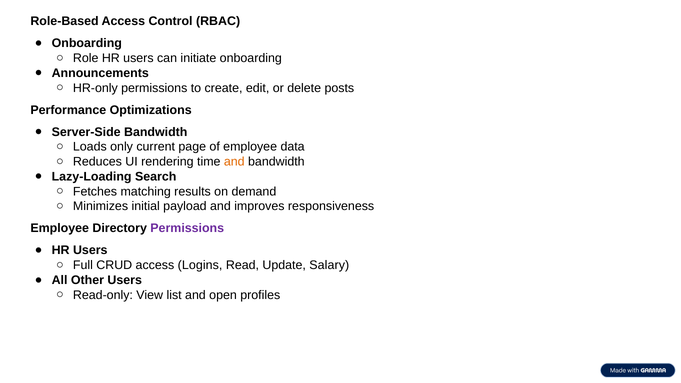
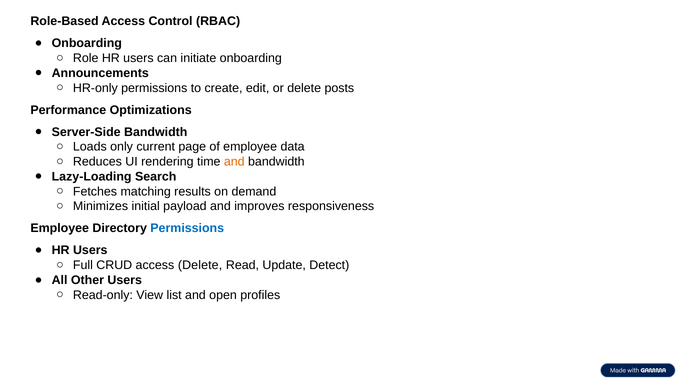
Permissions colour: purple -> blue (187, 228)
access Logins: Logins -> Delete (200, 265)
Salary: Salary -> Detect (329, 265)
